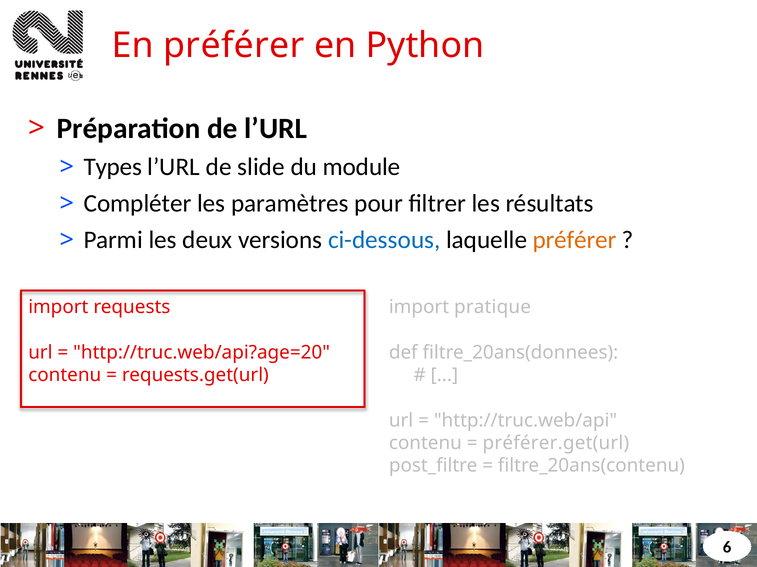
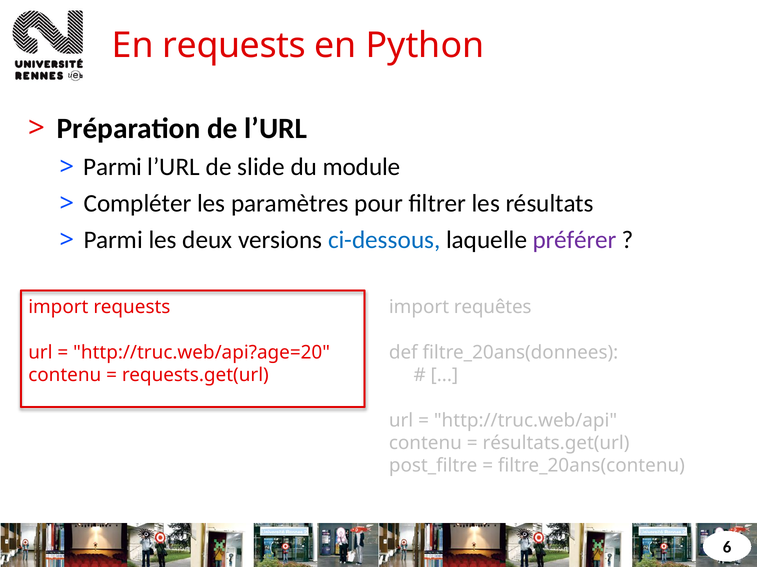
En préférer: préférer -> requests (234, 46)
Types: Types -> Parmi (113, 167)
préférer colour: orange -> purple (575, 240)
pratique: pratique -> requêtes (493, 307)
préférer.get(url: préférer.get(url -> résultats.get(url (556, 444)
